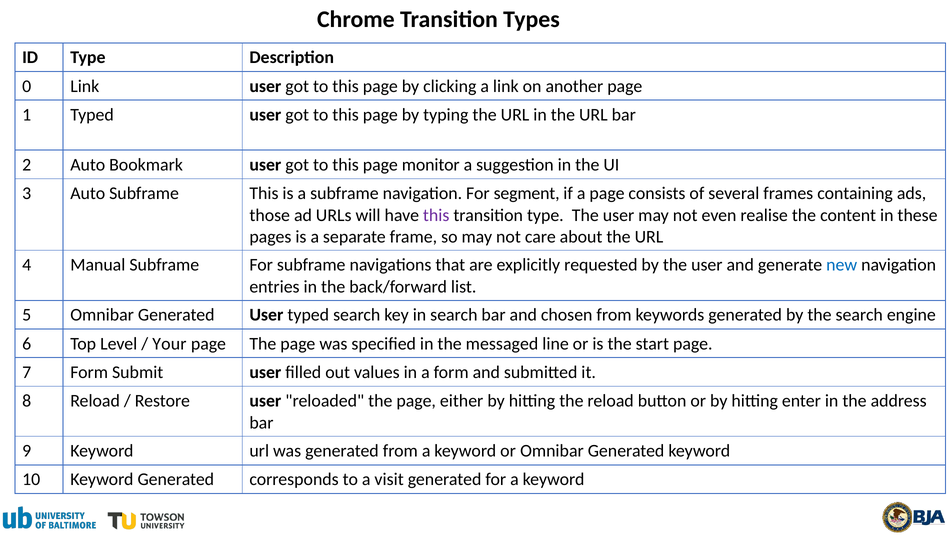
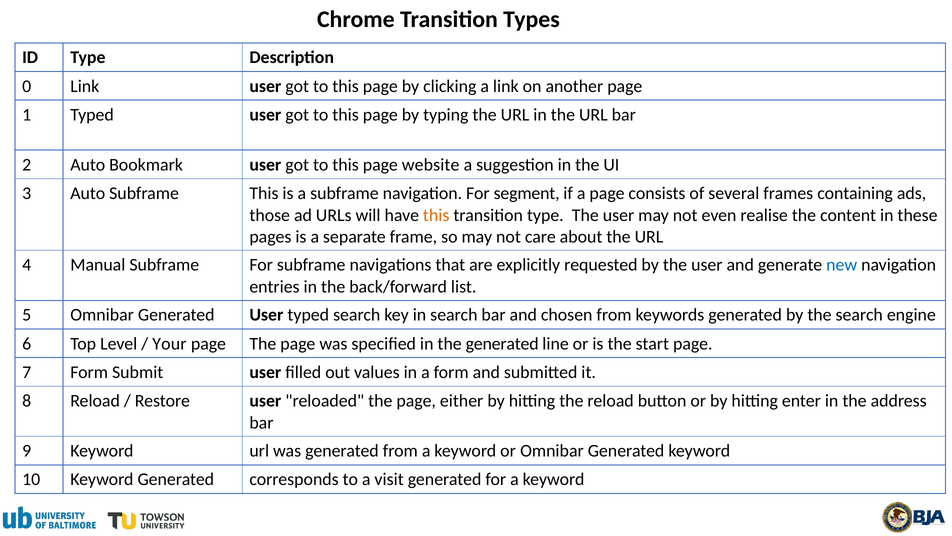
monitor: monitor -> website (431, 165)
this colour: purple -> orange (436, 215)
the messaged: messaged -> generated (502, 343)
